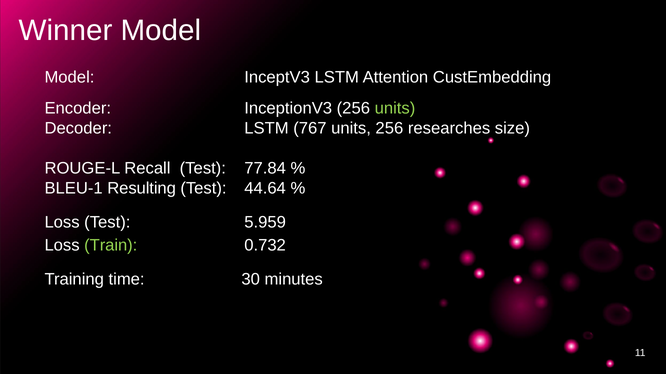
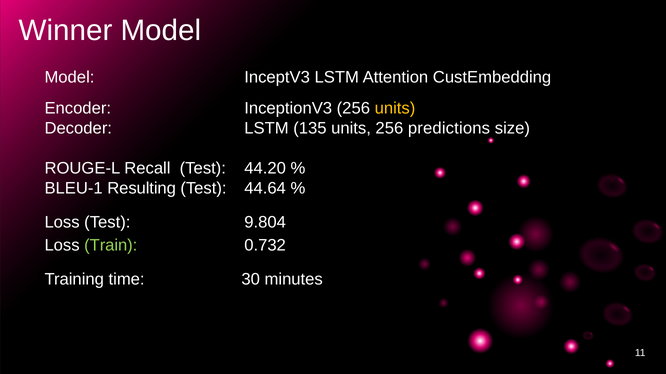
units colour: light green -> yellow (395, 109)
767: 767 -> 135 (310, 129)
researches: researches -> predictions (449, 129)
77.84: 77.84 -> 44.20 (265, 169)
5.959: 5.959 -> 9.804 (265, 223)
